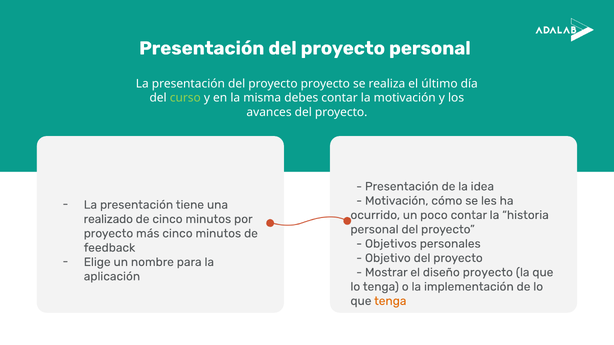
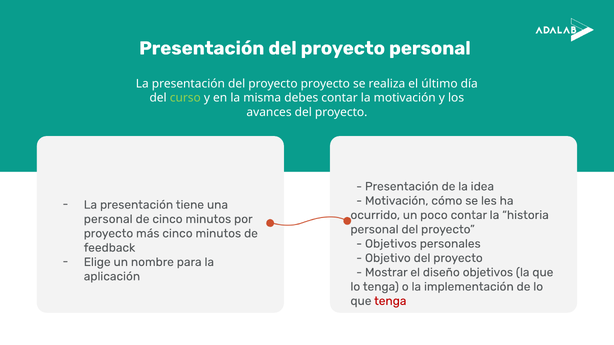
realizado: realizado -> personal (108, 219)
diseño proyecto: proyecto -> objetivos (488, 273)
tenga colour: orange -> red (390, 301)
